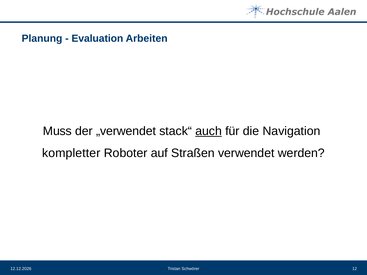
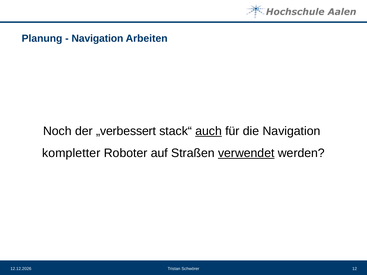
Evaluation: Evaluation -> Navigation (97, 39)
Muss: Muss -> Noch (57, 131)
„verwendet: „verwendet -> „verbessert (126, 131)
verwendet underline: none -> present (246, 153)
